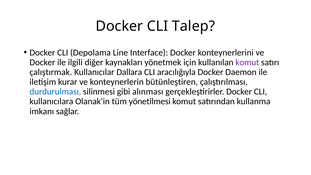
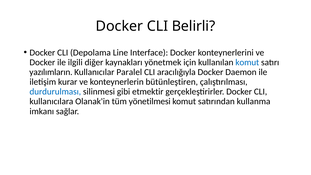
Talep: Talep -> Belirli (194, 26)
komut colour: purple -> blue (247, 62)
çalıştırmak: çalıştırmak -> yazılımların (51, 72)
Dallara: Dallara -> Paralel (129, 72)
alınması: alınması -> etmektir (148, 92)
